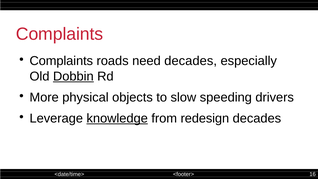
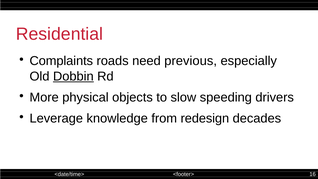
Complaints: Complaints -> Residential (59, 34)
need decades: decades -> previous (191, 61)
knowledge underline: present -> none (117, 118)
